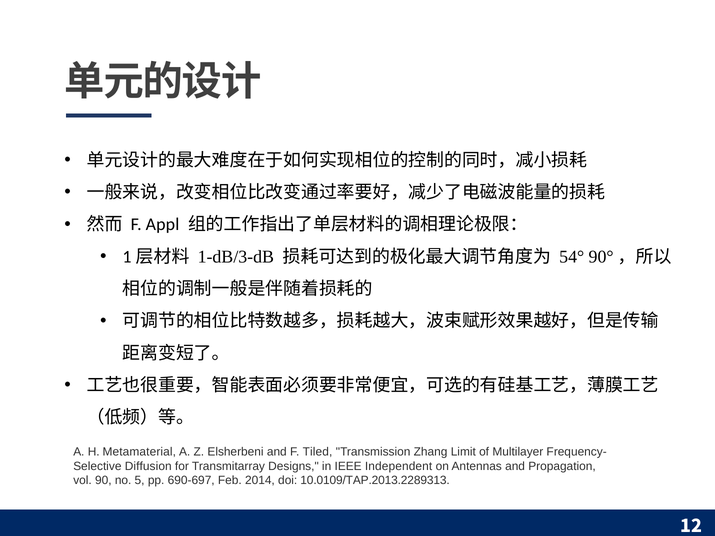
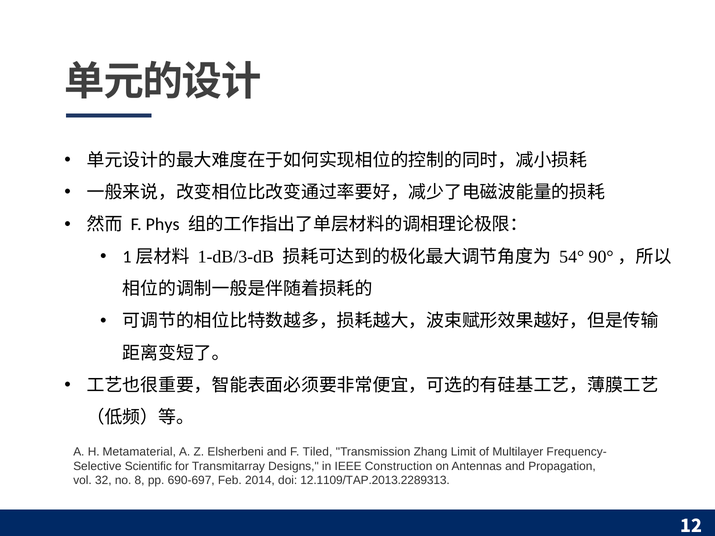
Appl: Appl -> Phys (163, 225)
Diffusion: Diffusion -> Scientific (148, 466)
Independent: Independent -> Construction (399, 466)
90: 90 -> 32 (103, 481)
5: 5 -> 8 (140, 481)
10.0109/TAP.2013.2289313: 10.0109/TAP.2013.2289313 -> 12.1109/TAP.2013.2289313 (375, 481)
